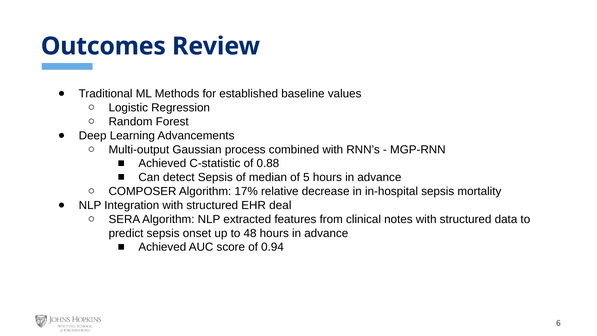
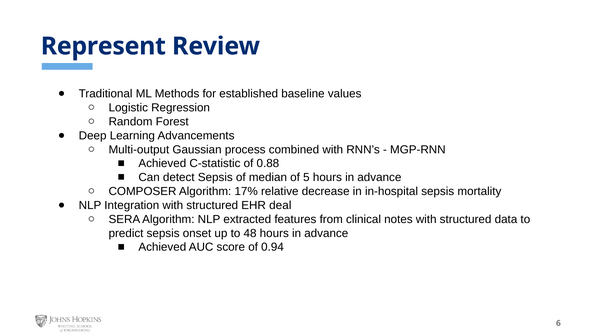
Outcomes: Outcomes -> Represent (103, 46)
